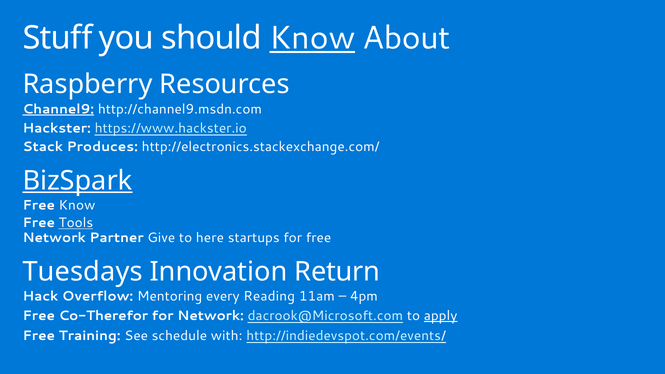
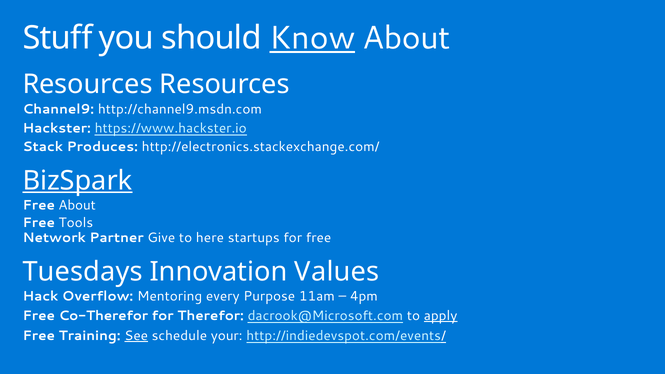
Raspberry: Raspberry -> Resources (88, 84)
Channel9 underline: present -> none (58, 109)
Free Know: Know -> About (77, 205)
Tools underline: present -> none (76, 223)
Return: Return -> Values (337, 272)
Reading: Reading -> Purpose (269, 296)
for Network: Network -> Therefor (211, 316)
See underline: none -> present (136, 336)
with: with -> your (227, 336)
